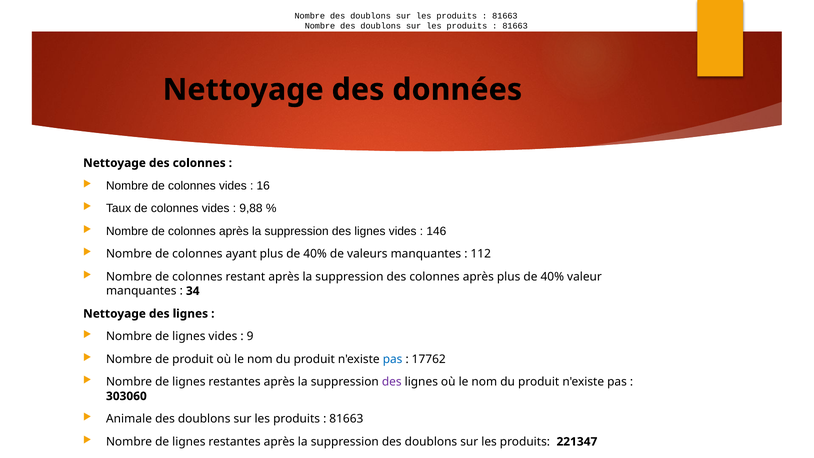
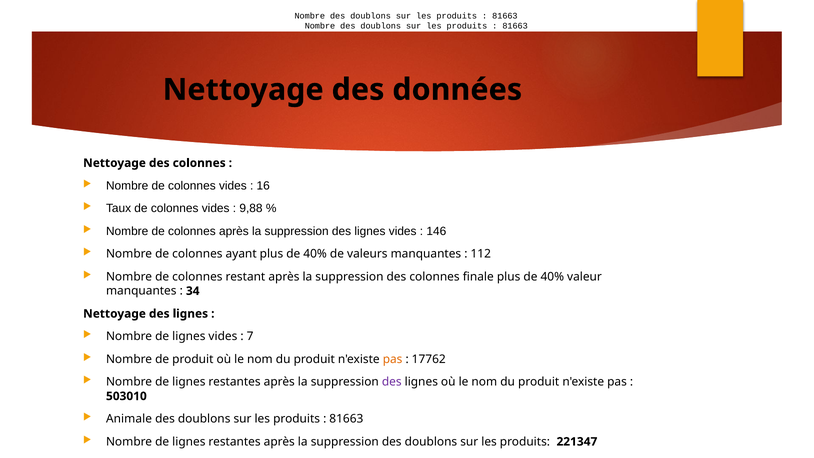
des colonnes après: après -> finale (478, 277)
9: 9 -> 7 (250, 336)
pas colour: blue -> orange (393, 359)
303060: 303060 -> 503010 (126, 396)
